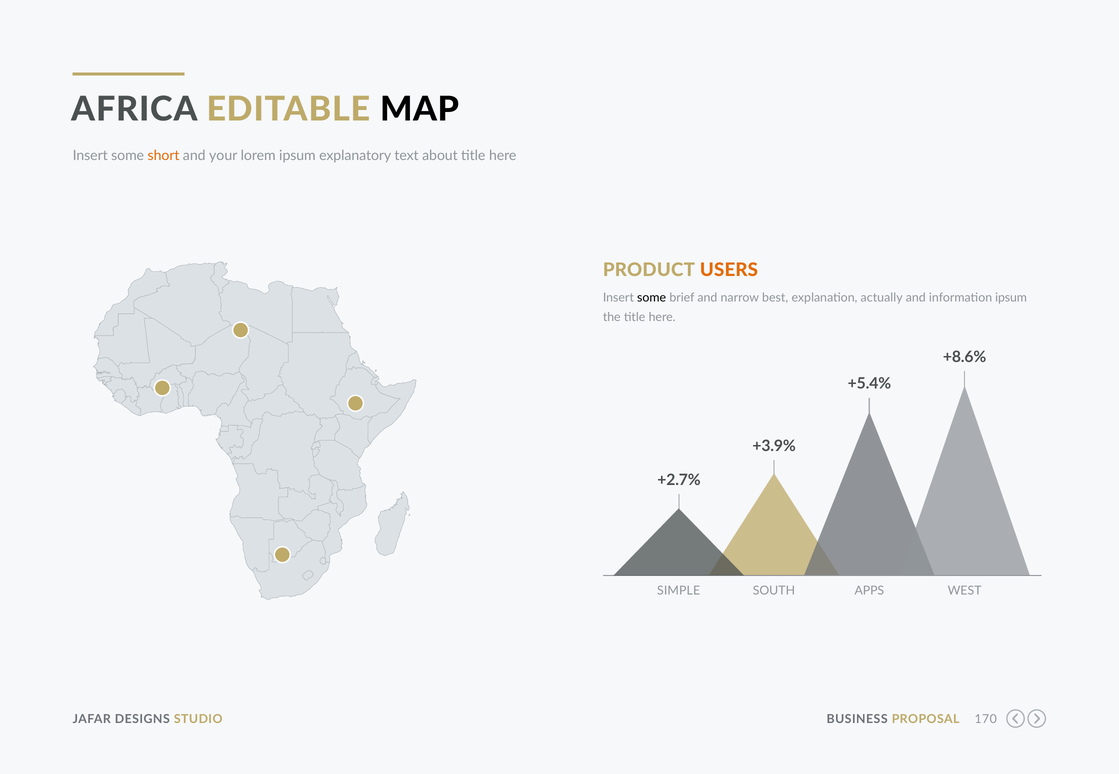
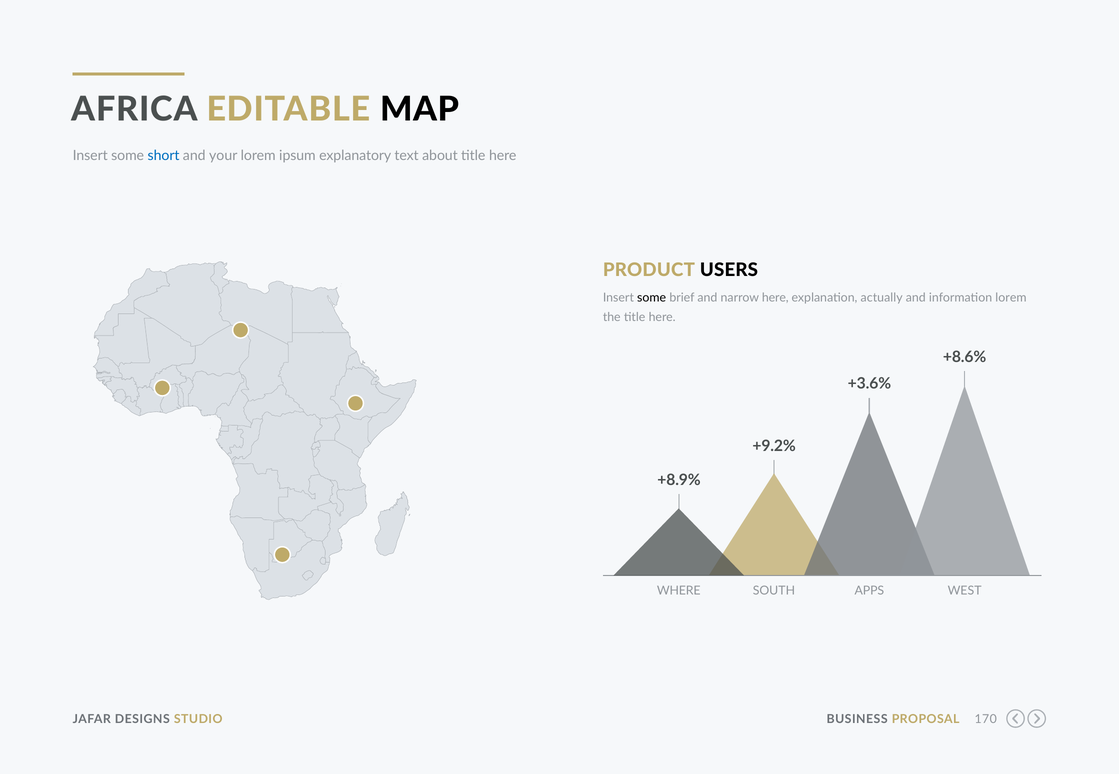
short colour: orange -> blue (164, 156)
USERS colour: orange -> black (729, 270)
narrow best: best -> here (775, 298)
information ipsum: ipsum -> lorem (1011, 298)
+5.4%: +5.4% -> +3.6% (869, 384)
+3.9%: +3.9% -> +9.2% (774, 446)
+2.7%: +2.7% -> +8.9% (679, 481)
SIMPLE: SIMPLE -> WHERE (679, 591)
